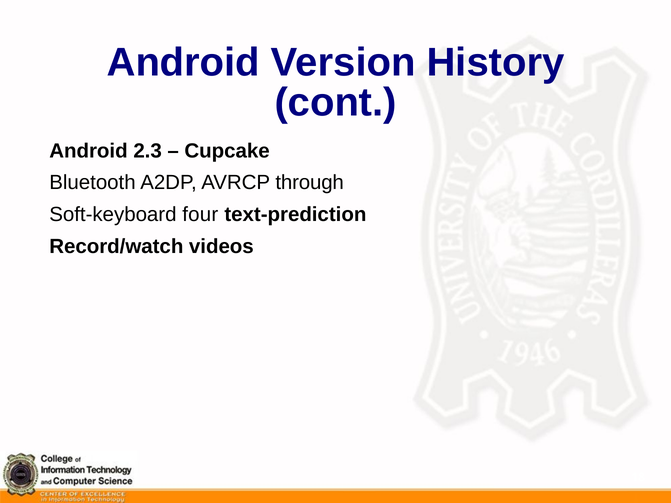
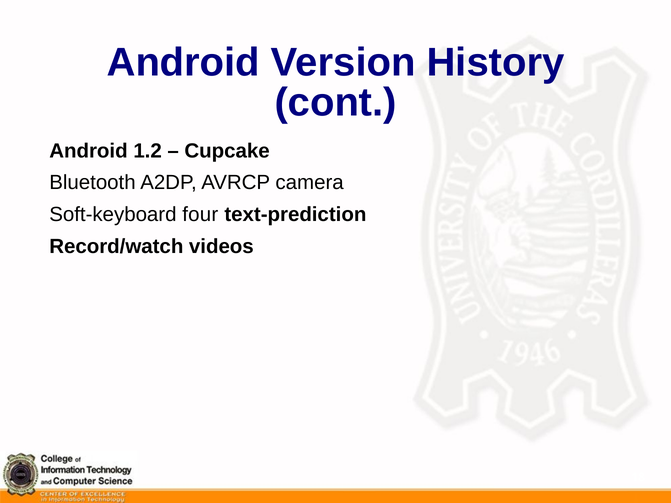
2.3: 2.3 -> 1.2 (148, 151)
through: through -> camera (310, 183)
